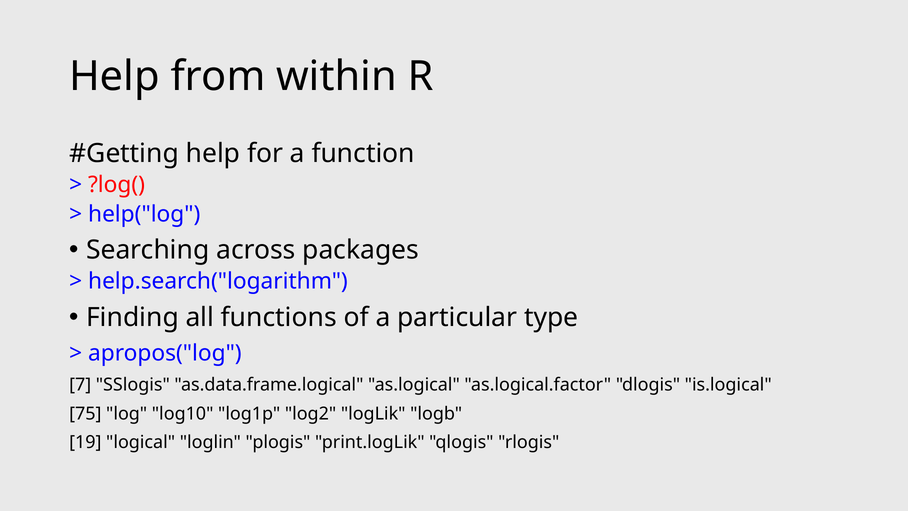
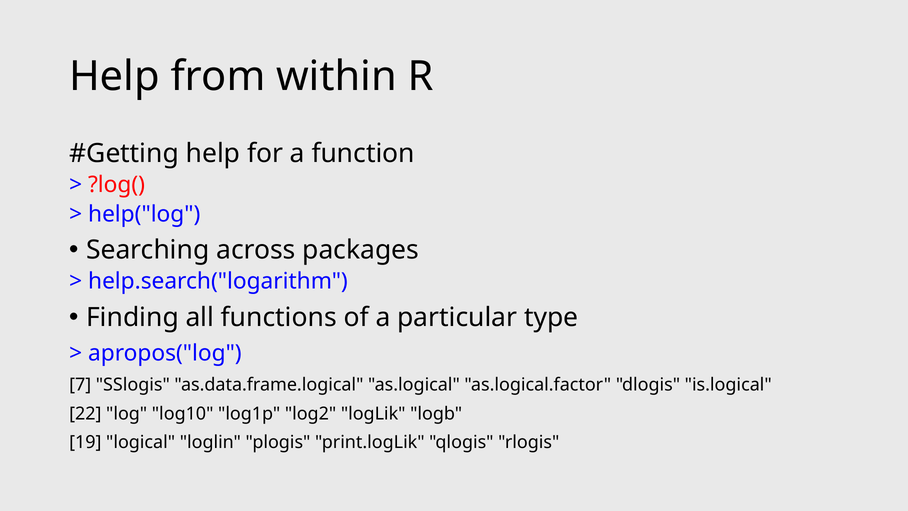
75: 75 -> 22 (85, 413)
